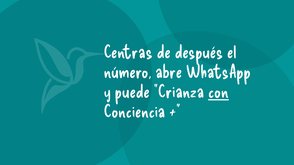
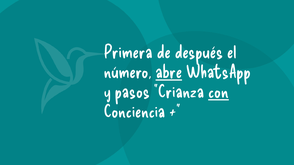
Centras: Centras -> Primera (128, 52)
abre underline: none -> present (169, 72)
puede: puede -> pasos (132, 92)
